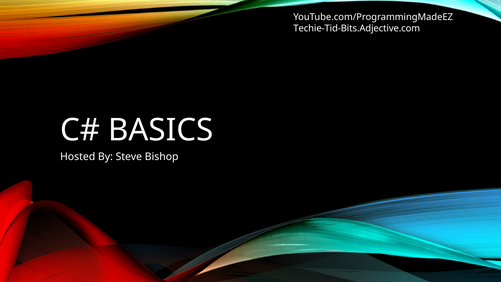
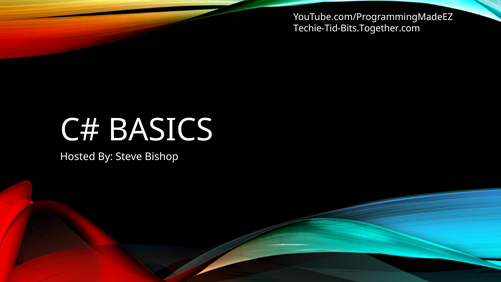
Techie-Tid-Bits.Adjective.com: Techie-Tid-Bits.Adjective.com -> Techie-Tid-Bits.Together.com (357, 28)
